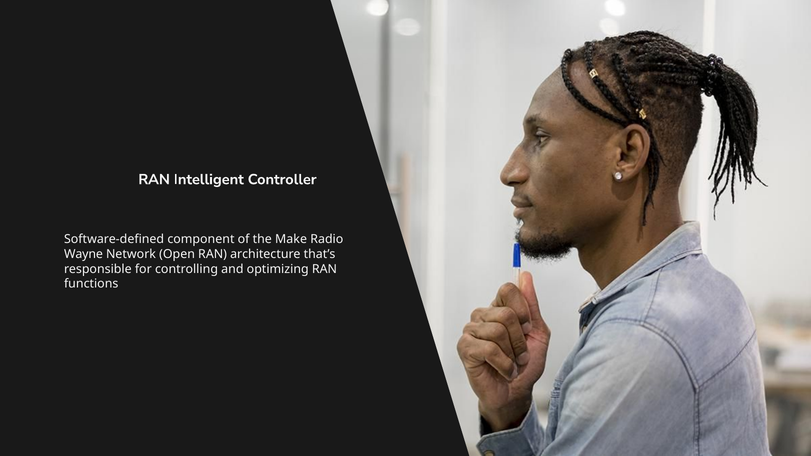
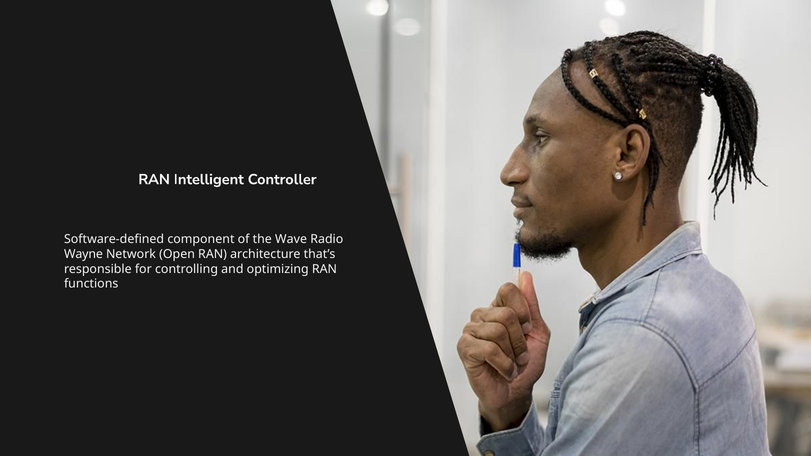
Make: Make -> Wave (291, 239)
